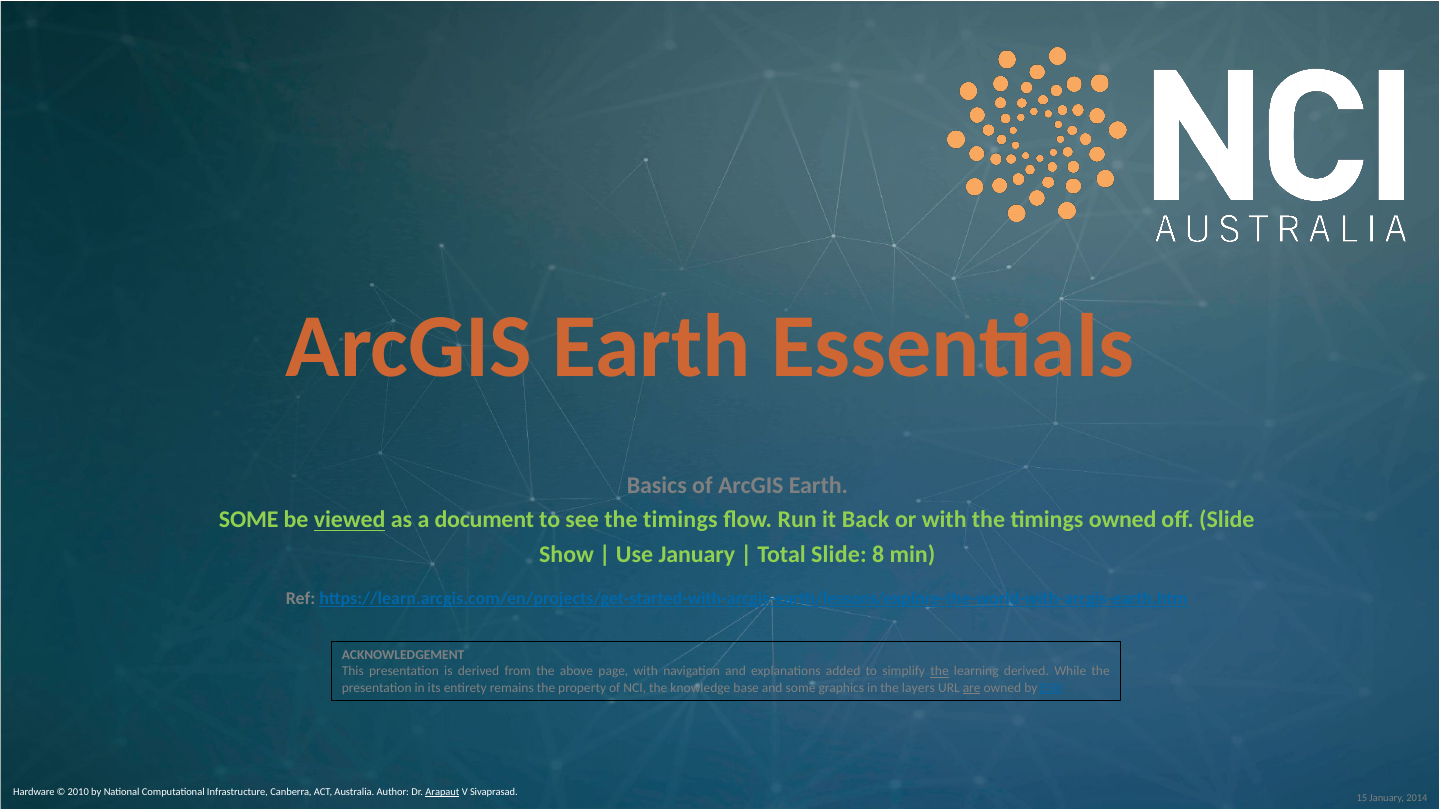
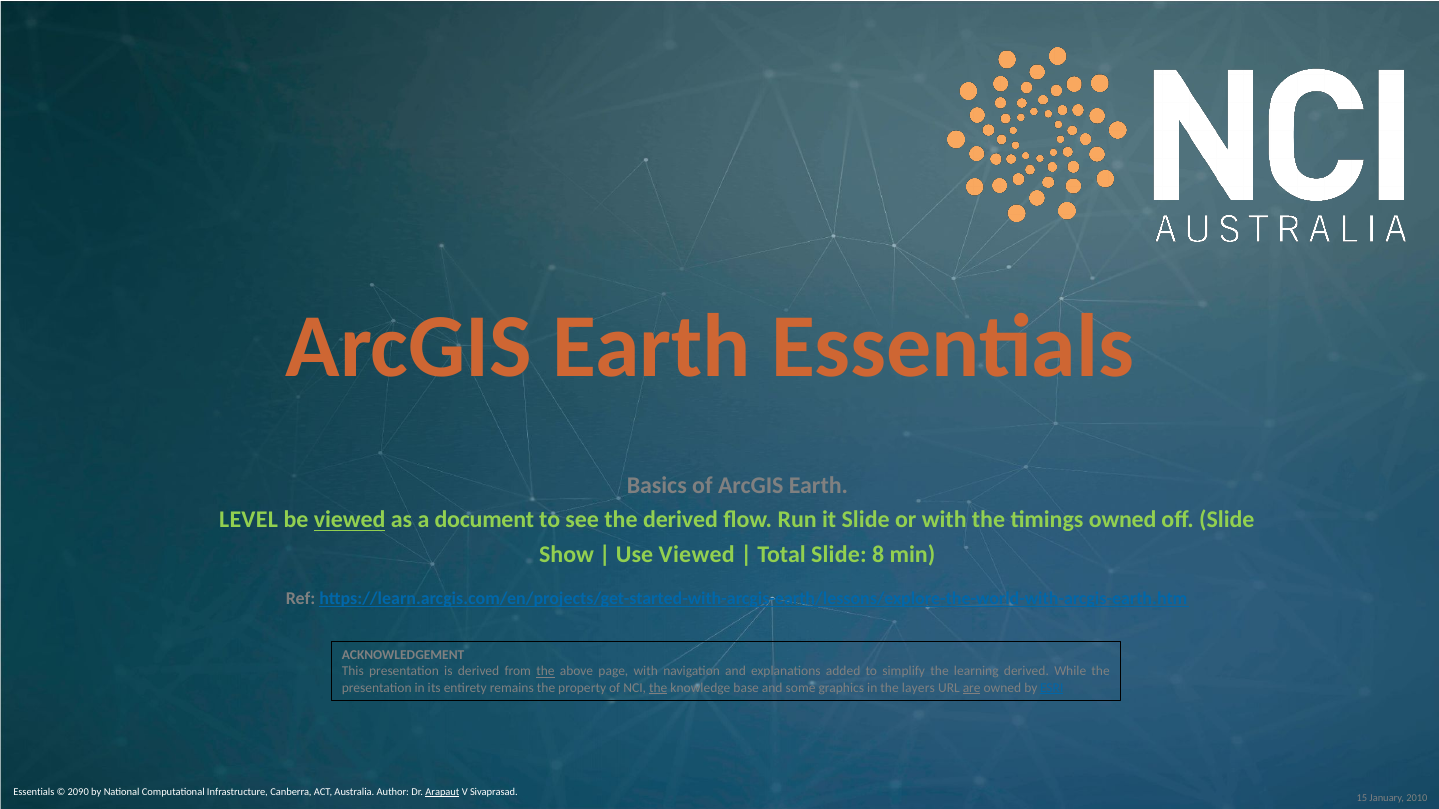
SOME: SOME -> LEVEL (249, 520)
see the timings: timings -> derived (681, 520)
it Back: Back -> Slide (866, 520)
Use January: January -> Viewed (697, 555)
the underline: none -> present (545, 672)
the underline: present -> none (940, 672)
the underline: none -> present (658, 688)
Hardware: Hardware -> Essentials (34, 793)
2010: 2010 -> 2090 (78, 793)
2014: 2014 -> 2010 (1417, 798)
